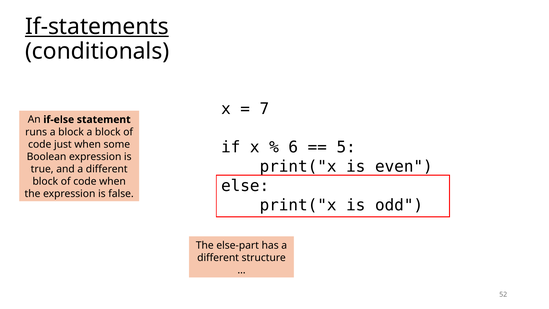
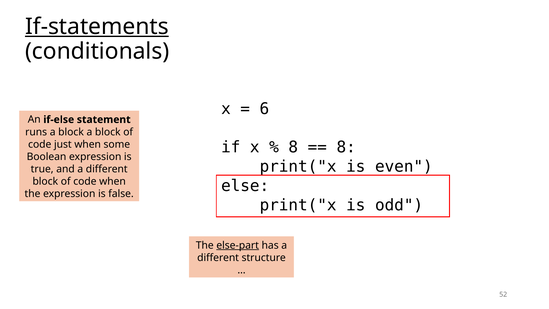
7: 7 -> 6 (264, 109)
6: 6 -> 8 (293, 147)
5: 5 -> 8 (346, 147)
else-part underline: none -> present (238, 245)
